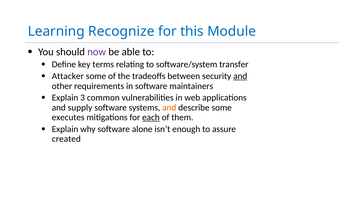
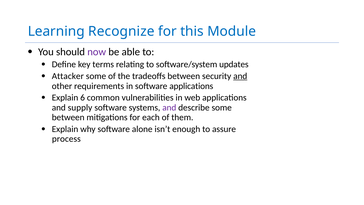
transfer: transfer -> updates (234, 64)
software maintainers: maintainers -> applications (191, 86)
3: 3 -> 6 (83, 98)
and colour: orange -> purple (169, 107)
executes: executes -> between (68, 117)
each underline: present -> none (151, 117)
created: created -> process (66, 139)
